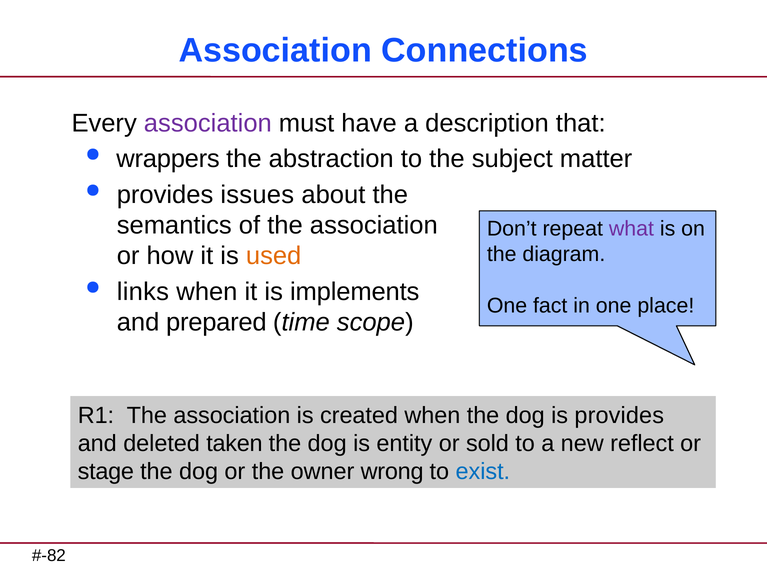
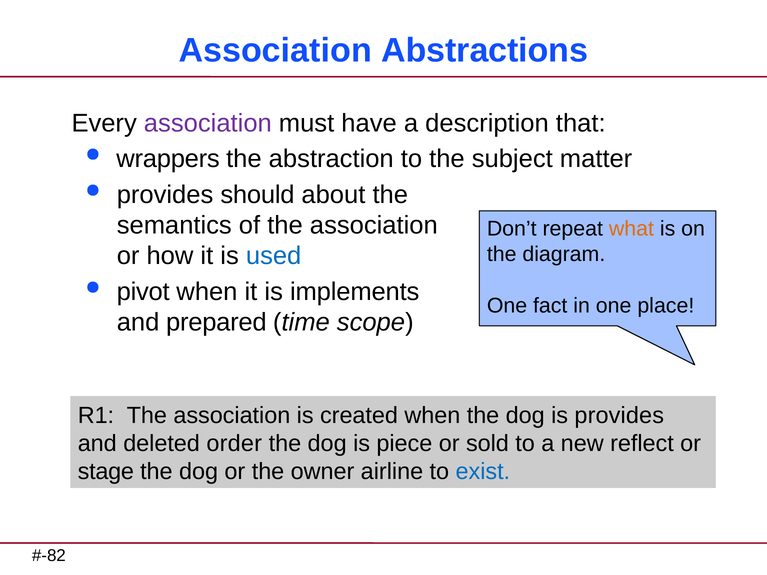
Connections: Connections -> Abstractions (485, 50)
issues: issues -> should (257, 195)
what colour: purple -> orange (631, 229)
used colour: orange -> blue (274, 256)
links: links -> pivot (143, 292)
taken: taken -> order (234, 444)
entity: entity -> piece (404, 444)
wrong: wrong -> airline (392, 472)
